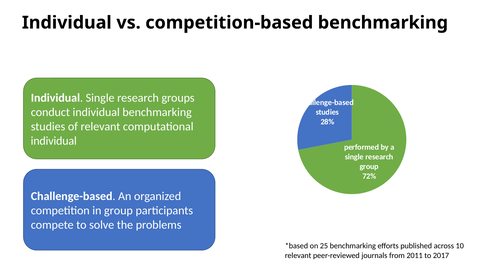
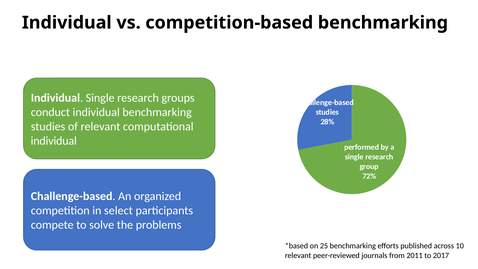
in group: group -> select (118, 210)
